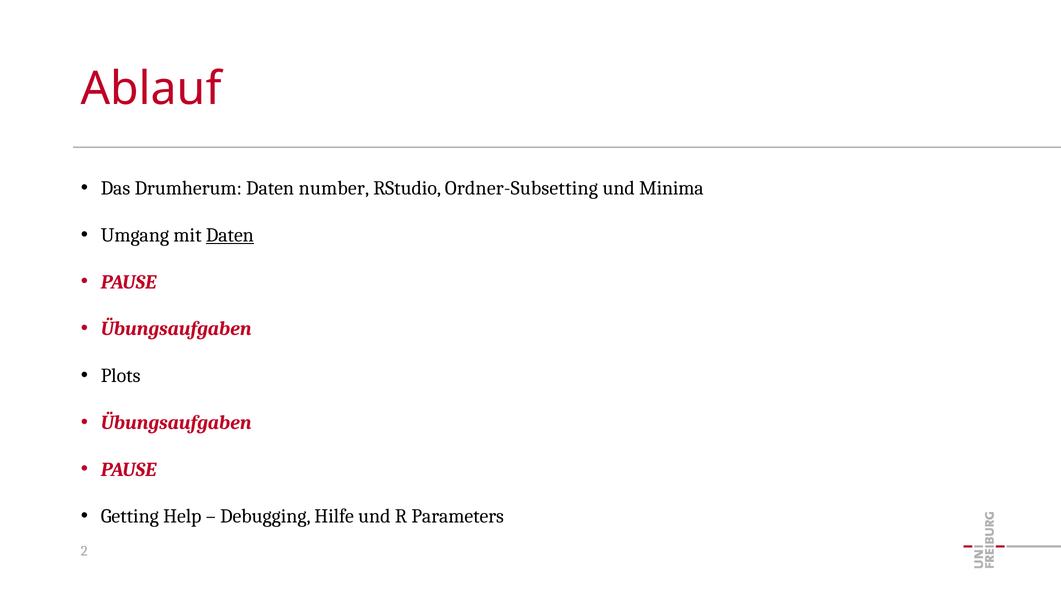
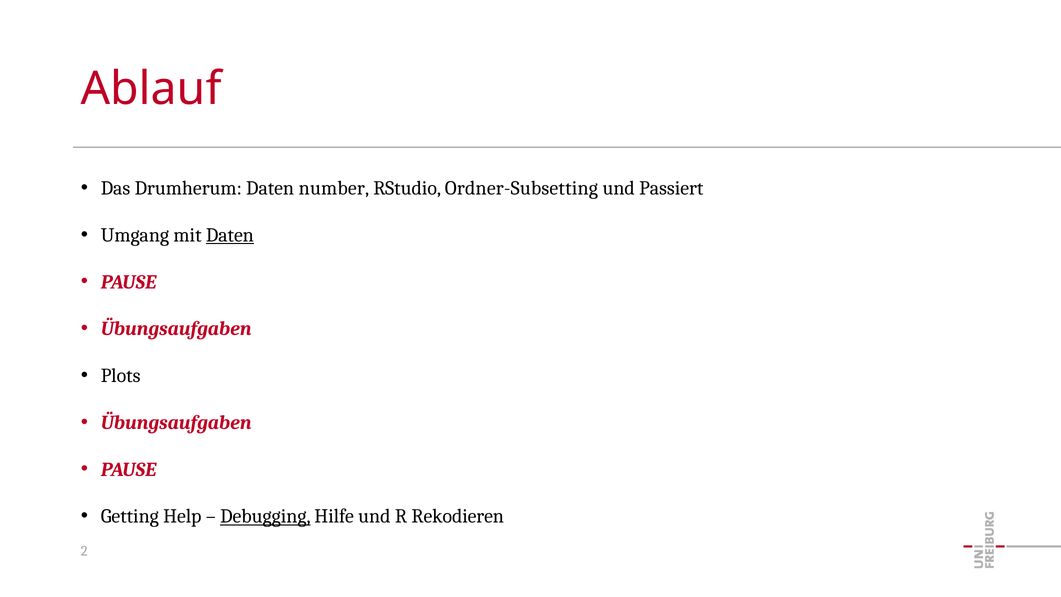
Minima: Minima -> Passiert (671, 188)
Debugging underline: none -> present (265, 516)
Parameters: Parameters -> Rekodieren (458, 516)
